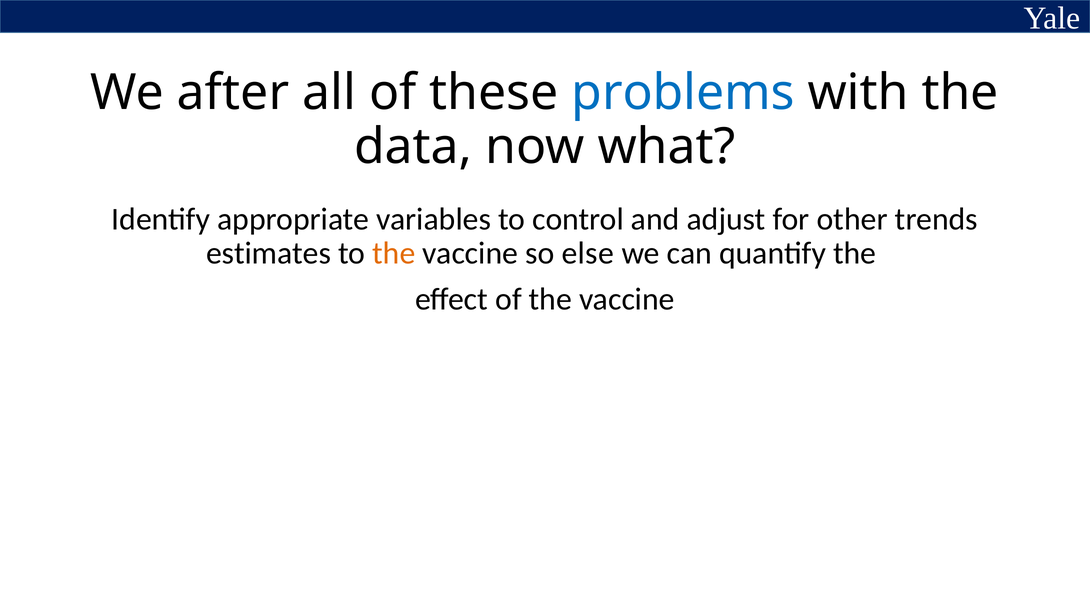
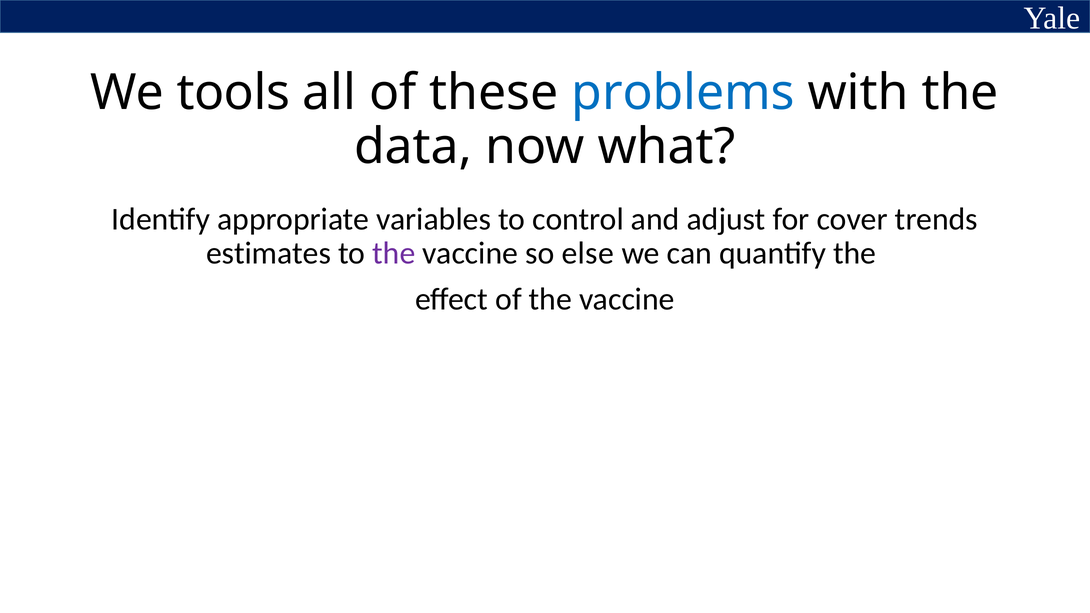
after: after -> tools (233, 93)
other: other -> cover (852, 219)
the colour: orange -> purple (394, 254)
